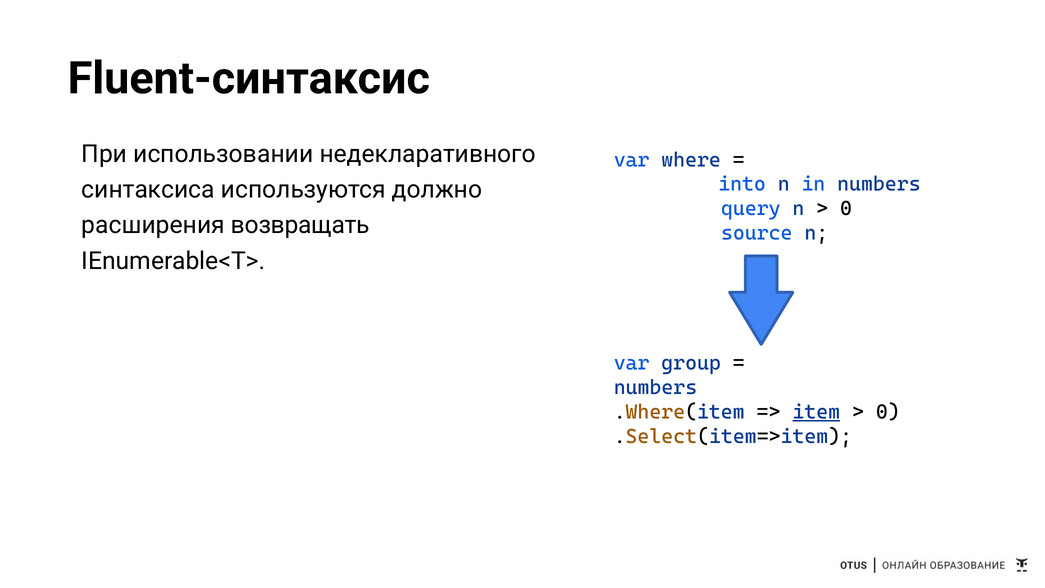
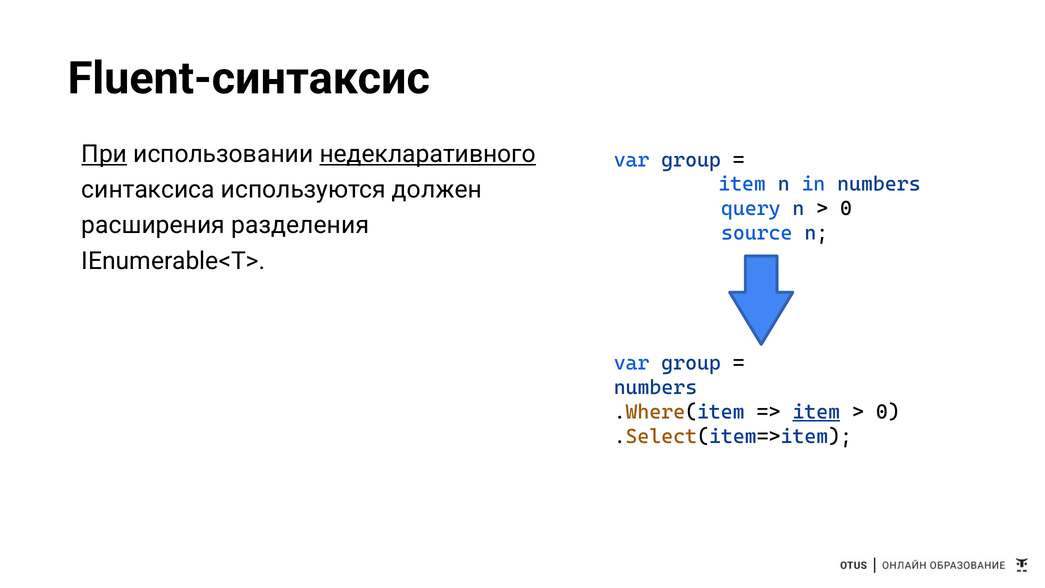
При underline: none -> present (104, 154)
недекларативного underline: none -> present (428, 154)
where: where -> group (691, 160)
into: into -> item (742, 184)
должно: должно -> должен (437, 190)
возвращать: возвращать -> разделения (300, 225)
